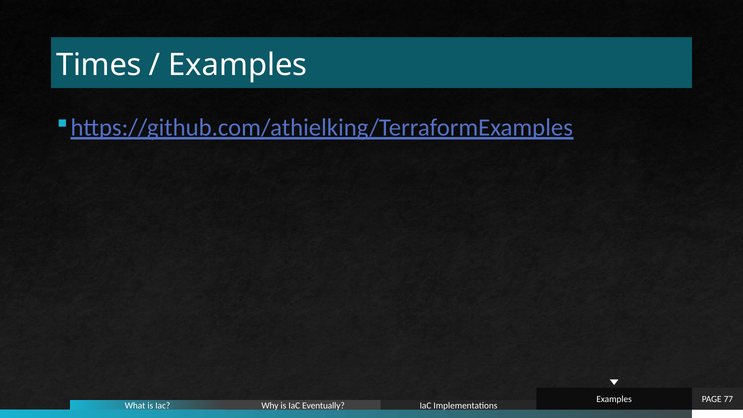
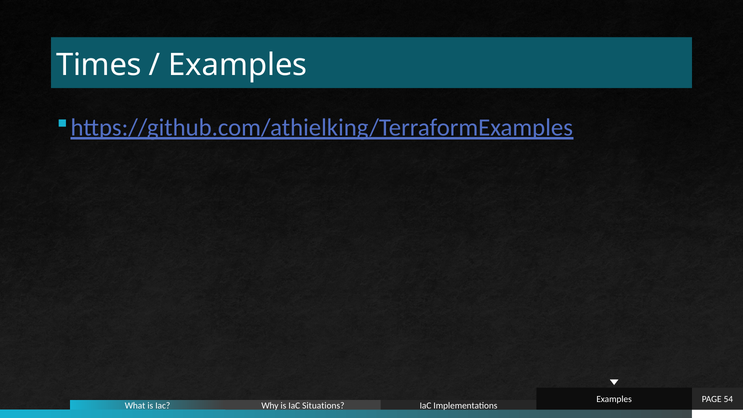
77: 77 -> 54 (728, 399)
Eventually: Eventually -> Situations (323, 405)
